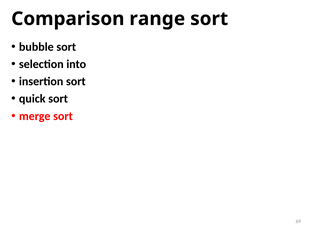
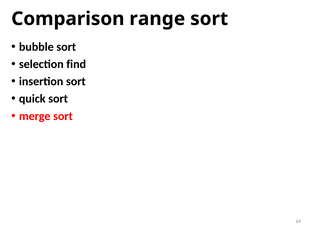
into: into -> find (76, 64)
